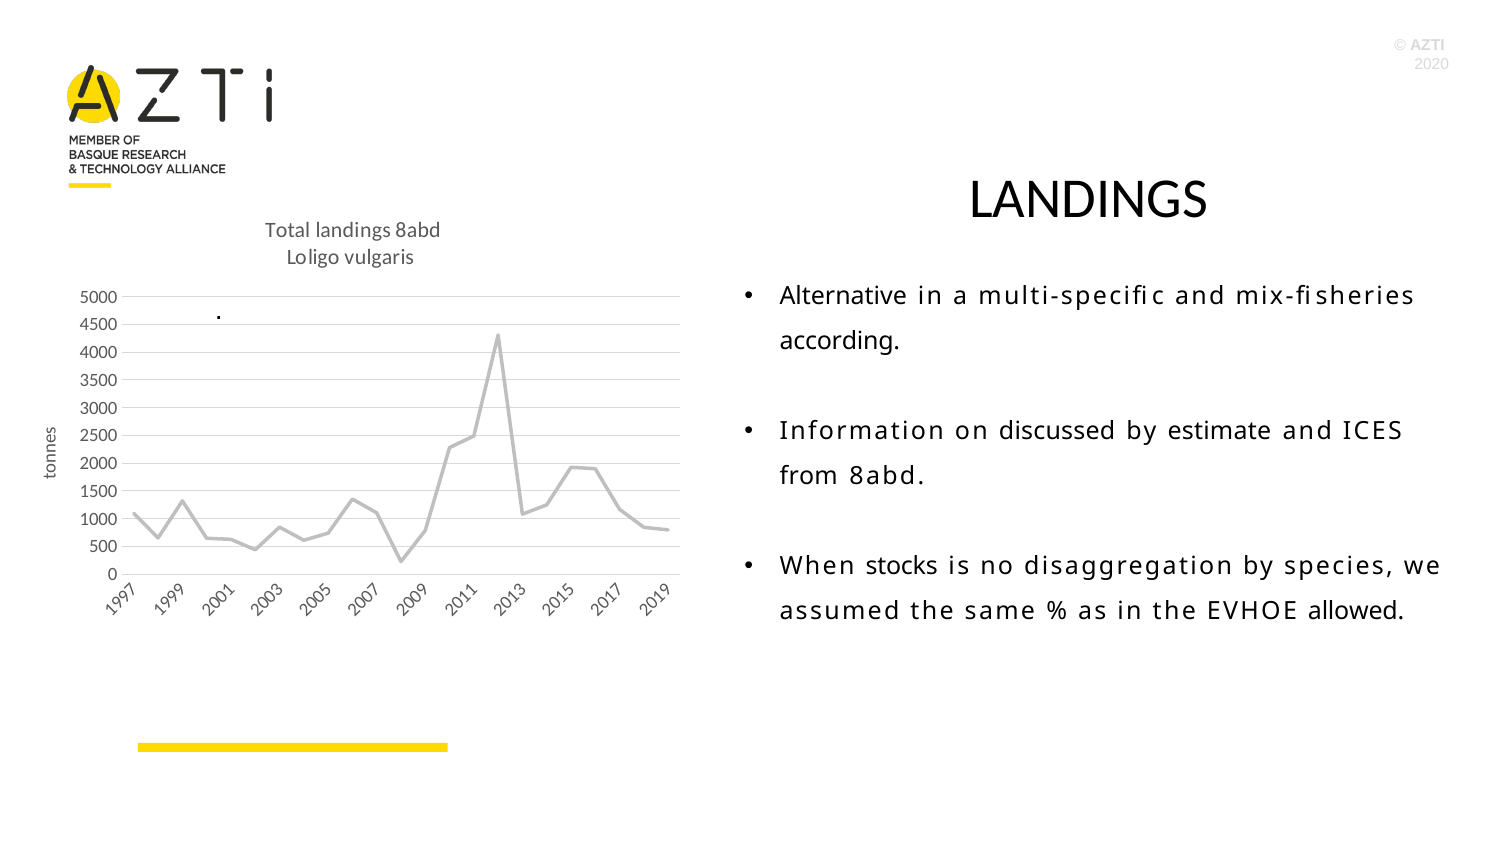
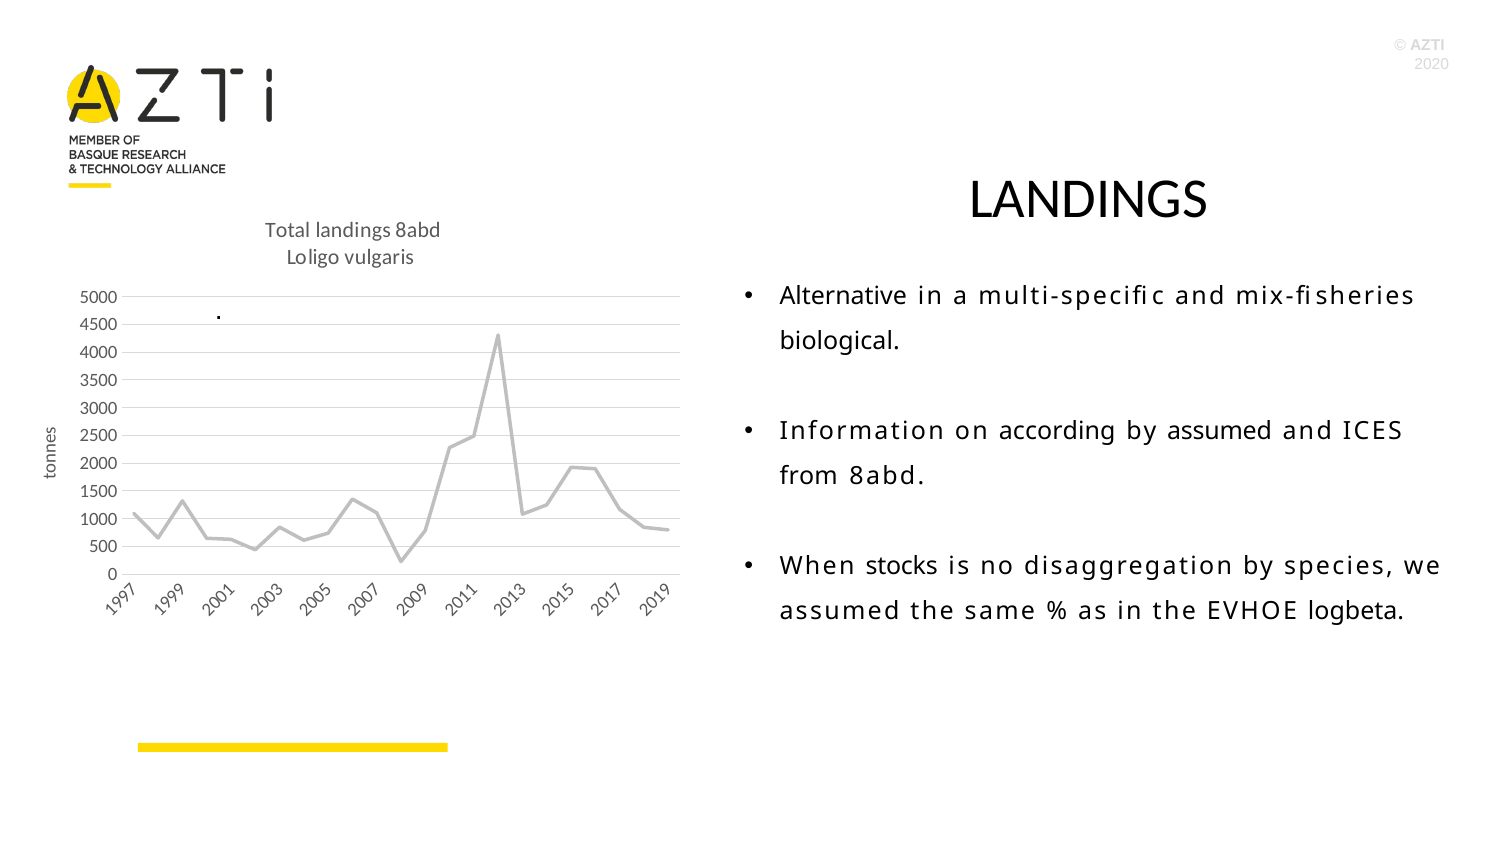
according: according -> biological (840, 341)
discussed: discussed -> according (1057, 431)
by estimate: estimate -> assumed (1220, 431)
allowed: allowed -> logbeta (1356, 611)
